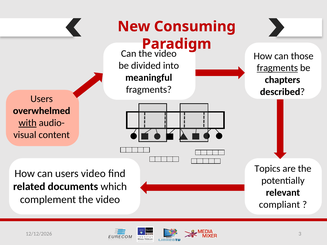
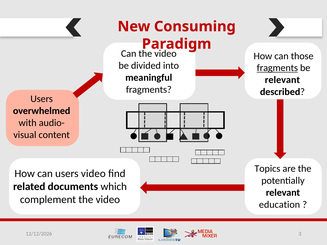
chapters: chapters -> relevant (282, 80)
with underline: present -> none (28, 123)
compliant: compliant -> education (280, 205)
